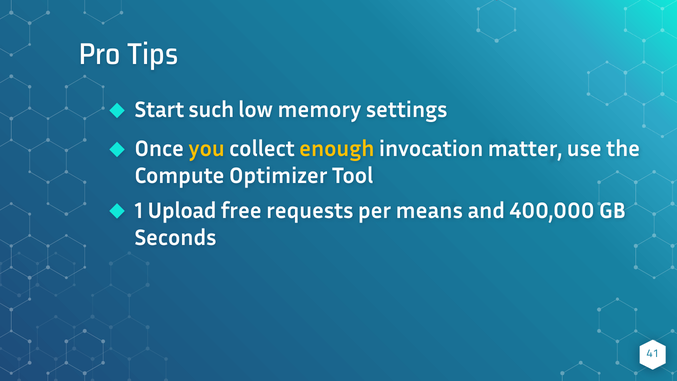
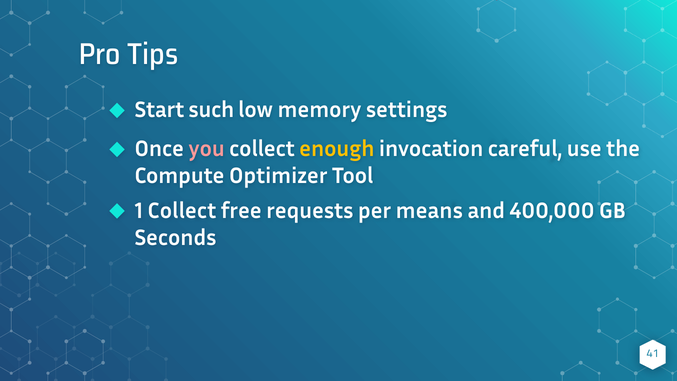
you colour: yellow -> pink (207, 149)
matter: matter -> careful (525, 149)
1 Upload: Upload -> Collect (182, 210)
